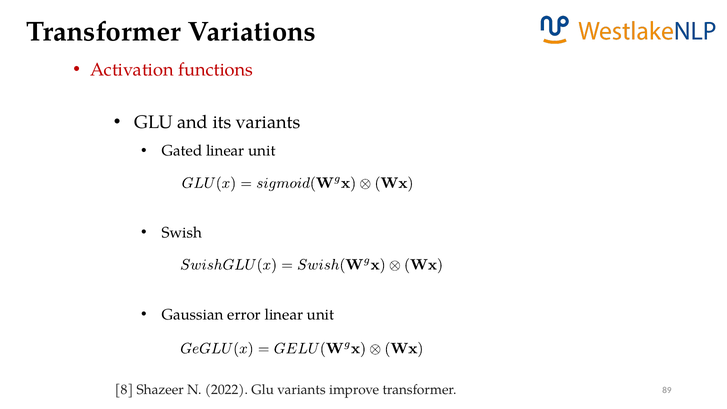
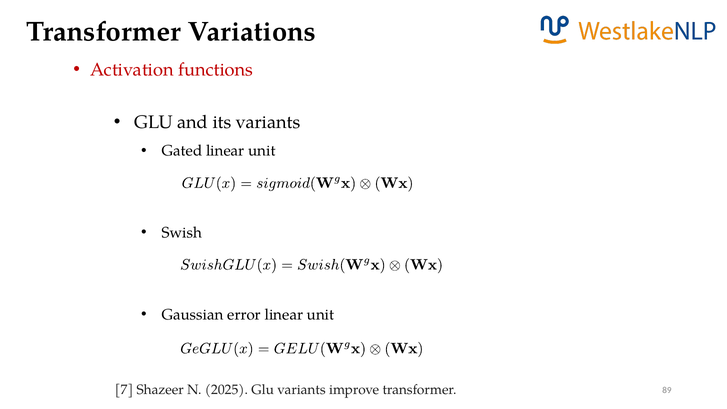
8: 8 -> 7 (124, 390)
2022: 2022 -> 2025 (226, 390)
